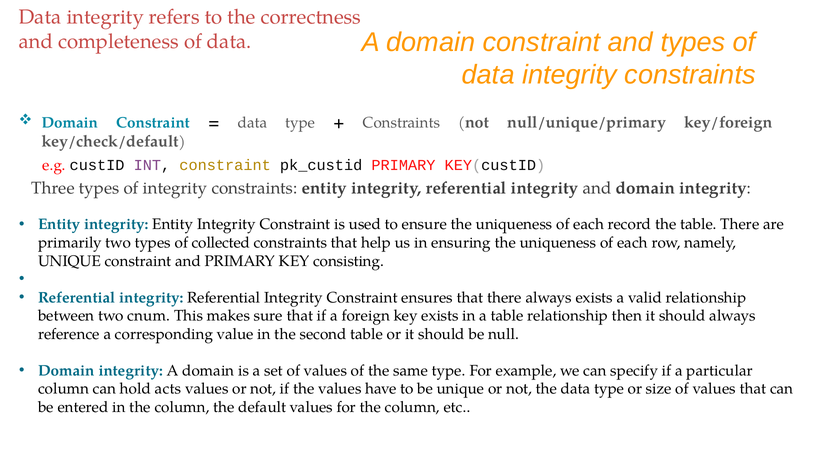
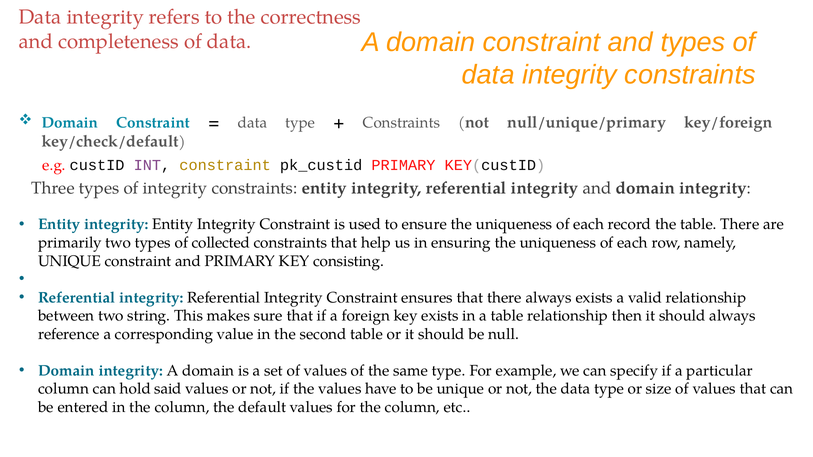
cnum: cnum -> string (149, 316)
acts: acts -> said (168, 389)
